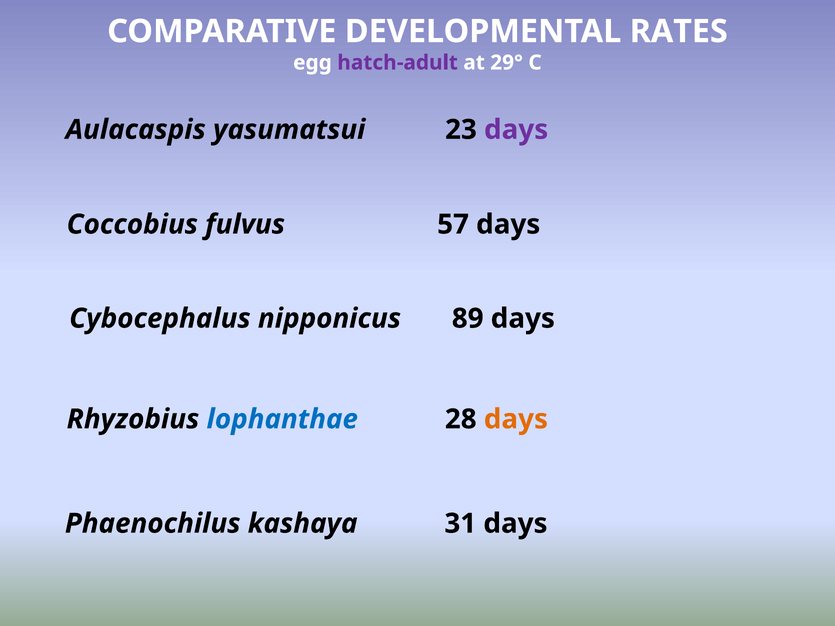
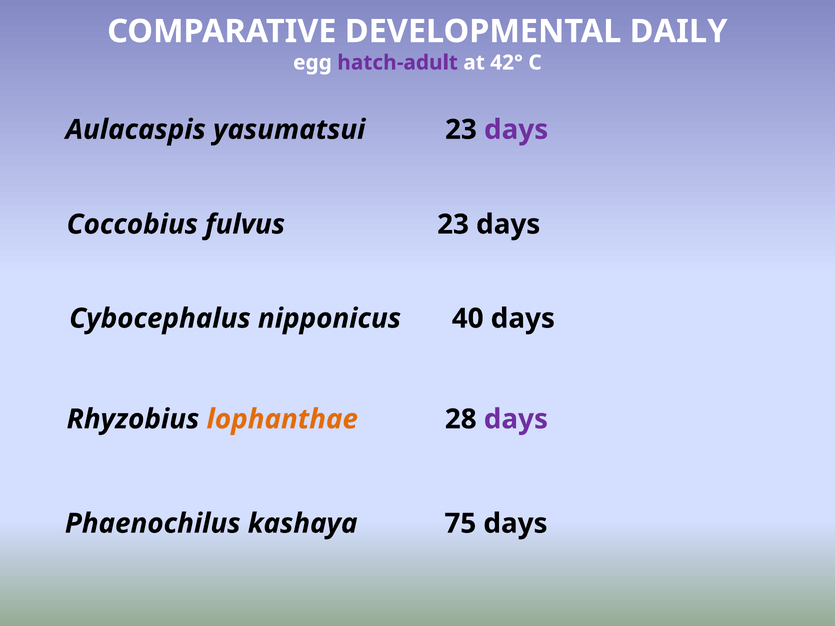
RATES: RATES -> DAILY (679, 31)
29°: 29° -> 42° (507, 63)
fulvus 57: 57 -> 23 (453, 225)
89: 89 -> 40 (468, 319)
lophanthae colour: blue -> orange (282, 419)
days colour: orange -> purple (516, 419)
31: 31 -> 75 (460, 524)
